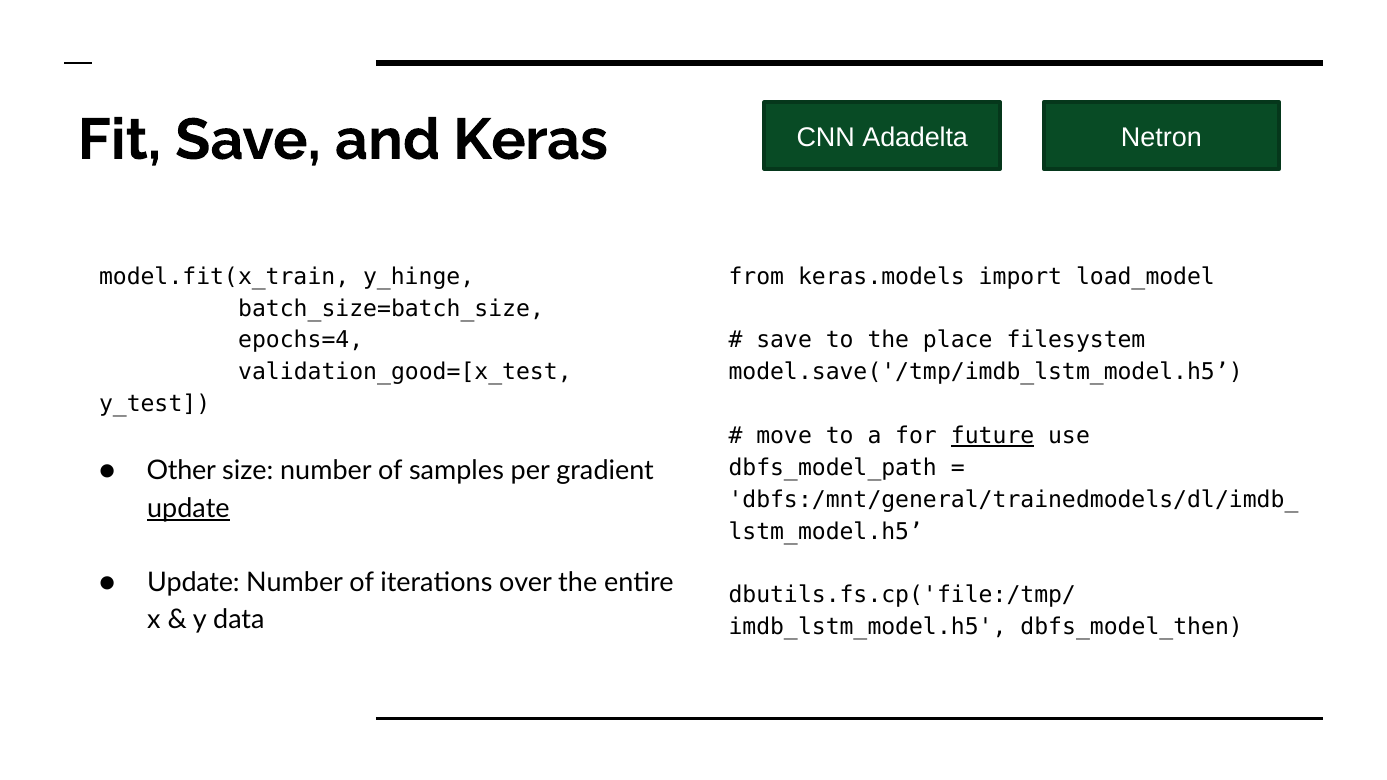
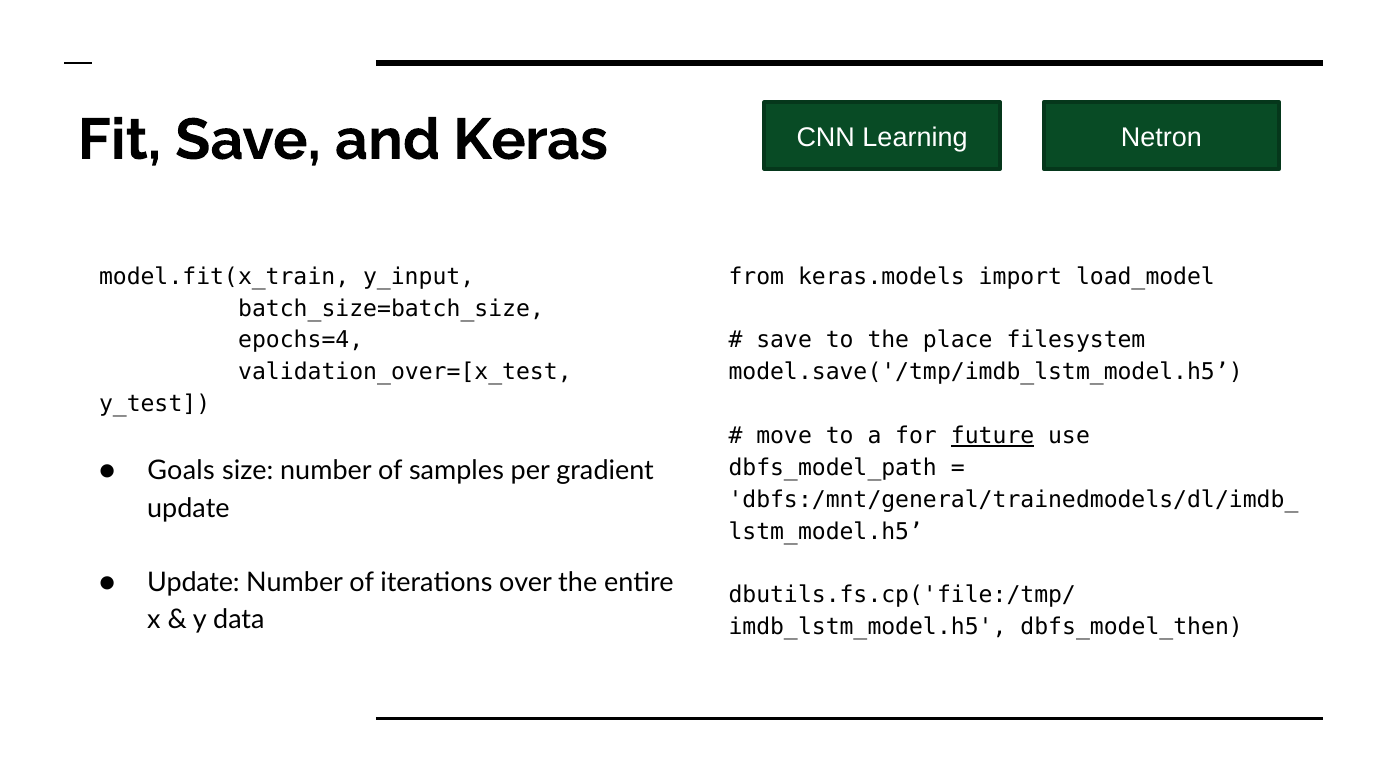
Adadelta: Adadelta -> Learning (915, 137)
y_hinge: y_hinge -> y_input (419, 277)
validation_good=[x_test: validation_good=[x_test -> validation_over=[x_test (405, 372)
Other: Other -> Goals (181, 471)
update underline: present -> none (188, 508)
